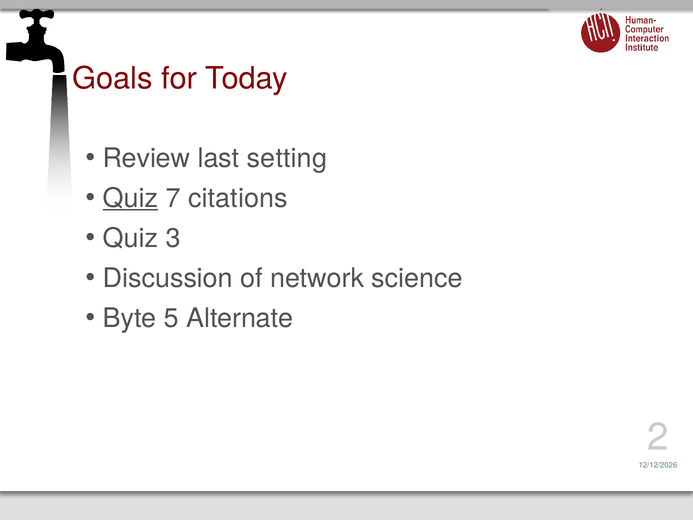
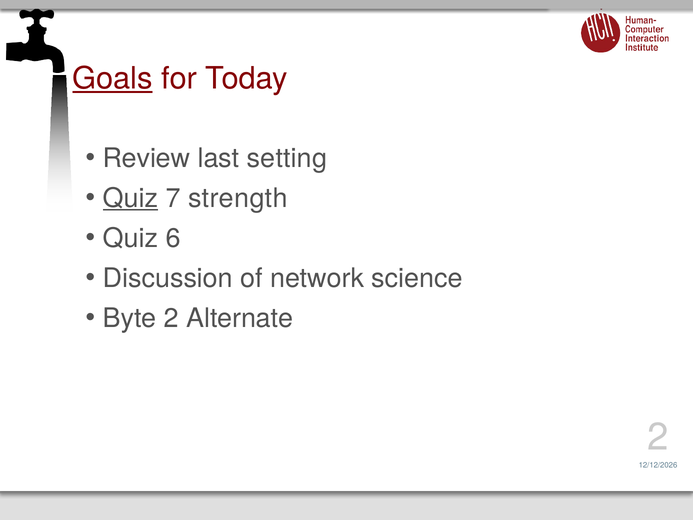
Goals underline: none -> present (113, 79)
citations: citations -> strength (238, 198)
3: 3 -> 6 (173, 238)
Byte 5: 5 -> 2 (171, 318)
